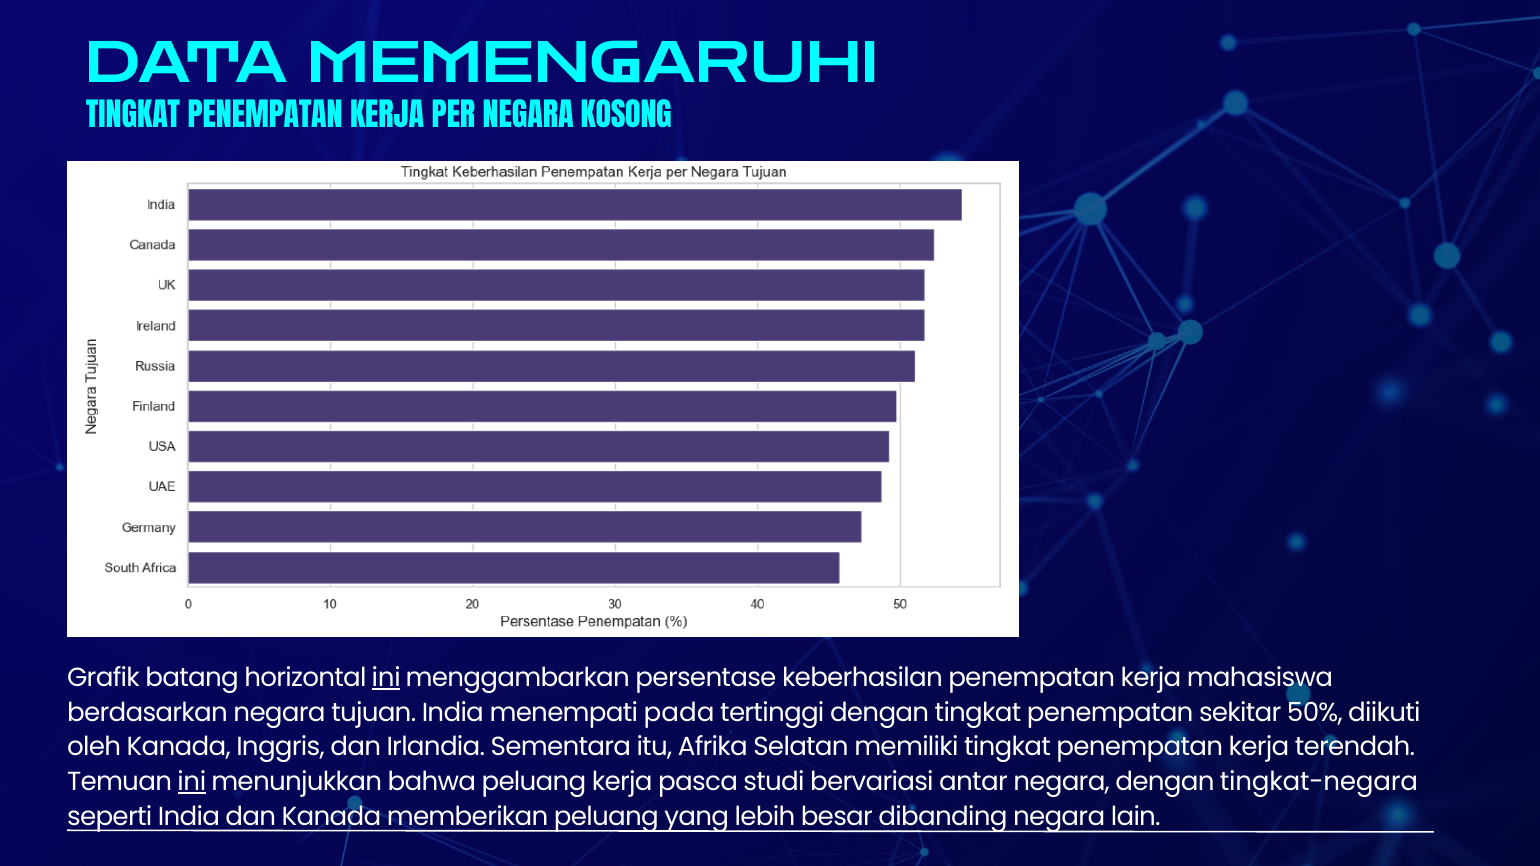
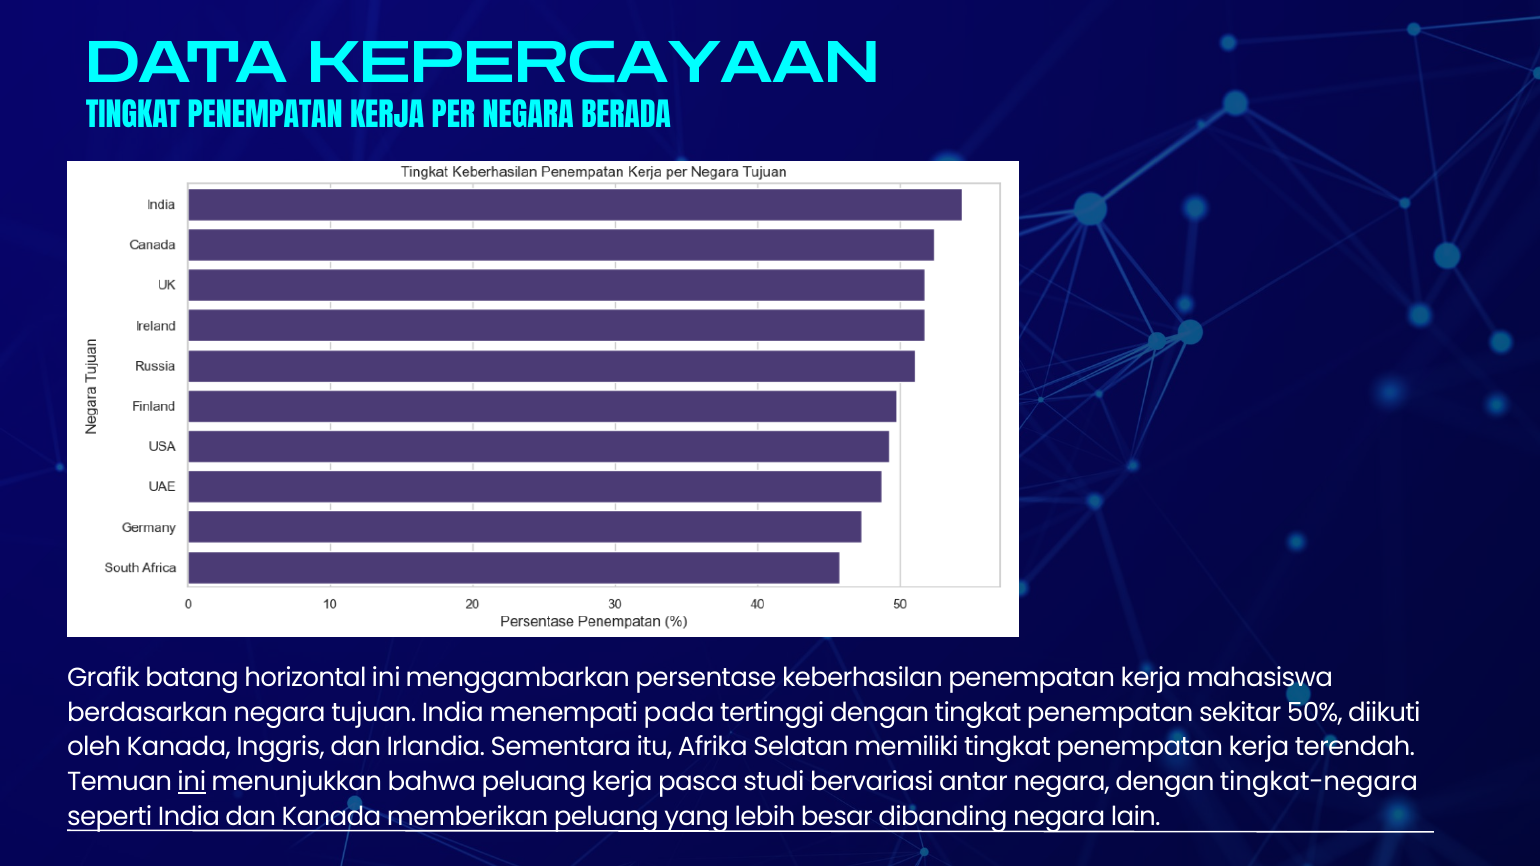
MEMENGARUHI: MEMENGARUHI -> KEPERCAYAAN (594, 63)
KOSONG: KOSONG -> BERADA (626, 117)
ini underline: present -> none (386, 678)
